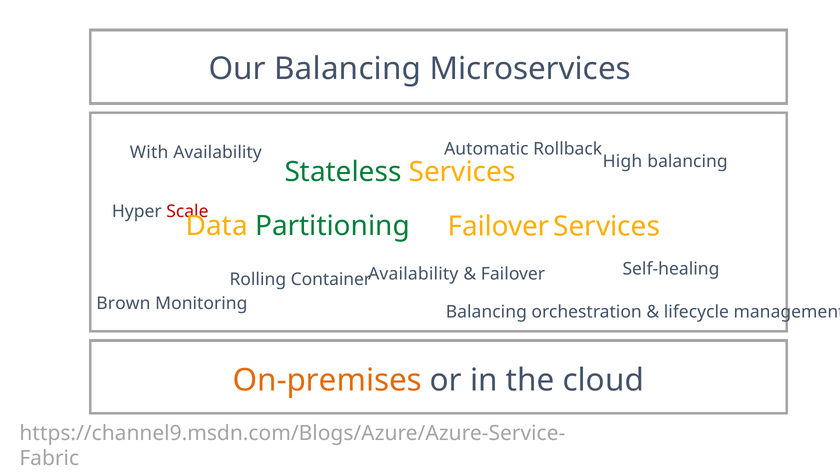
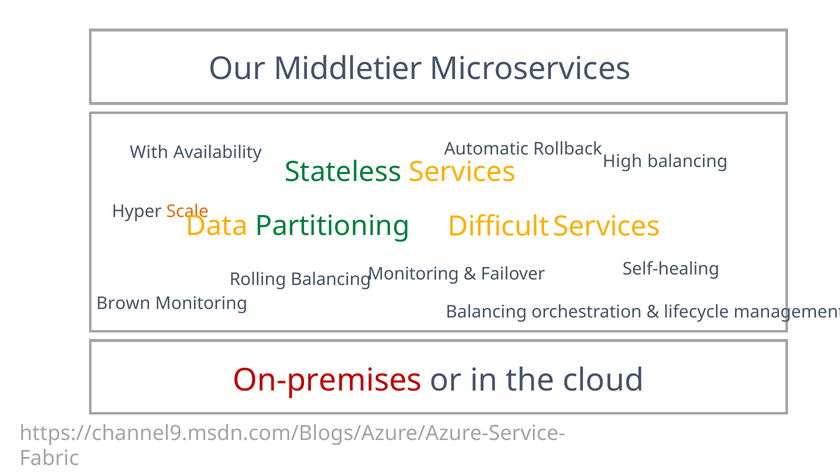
Our Balancing: Balancing -> Middletier (348, 69)
Scale colour: red -> orange (187, 212)
Failover: Failover -> Difficult (499, 227)
Availability: Availability -> Monitoring (413, 274)
Rolling Container: Container -> Balancing (331, 280)
On-premises colour: orange -> red (327, 381)
